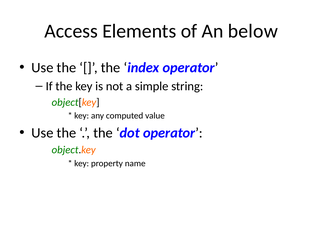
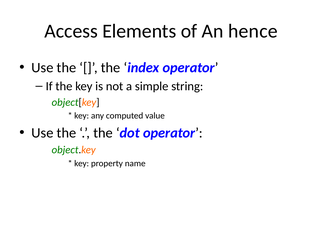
below: below -> hence (253, 31)
